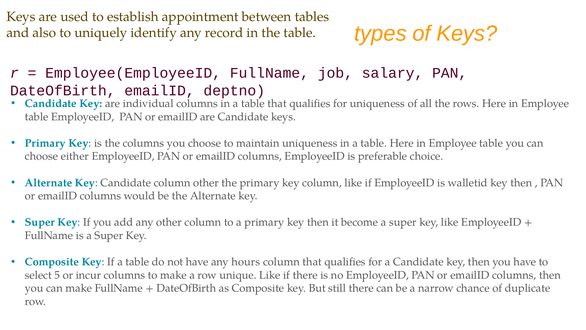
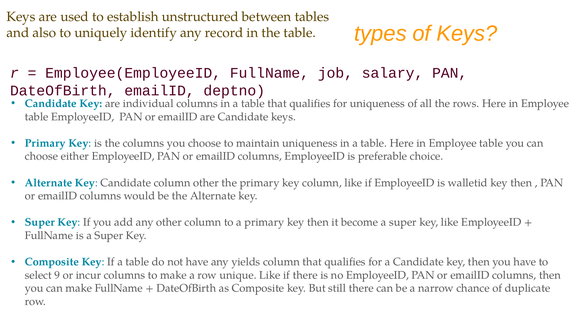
appointment: appointment -> unstructured (200, 17)
hours: hours -> yields (246, 262)
5: 5 -> 9 (57, 275)
